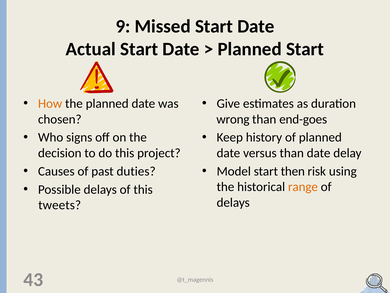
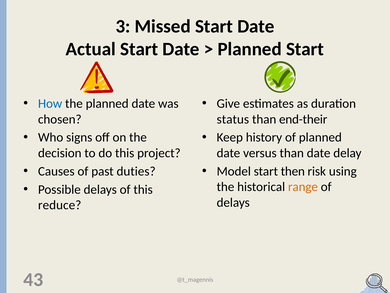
9: 9 -> 3 (123, 26)
How colour: orange -> blue (50, 103)
wrong: wrong -> status (233, 119)
end-goes: end-goes -> end-their (303, 119)
tweets: tweets -> reduce (60, 205)
